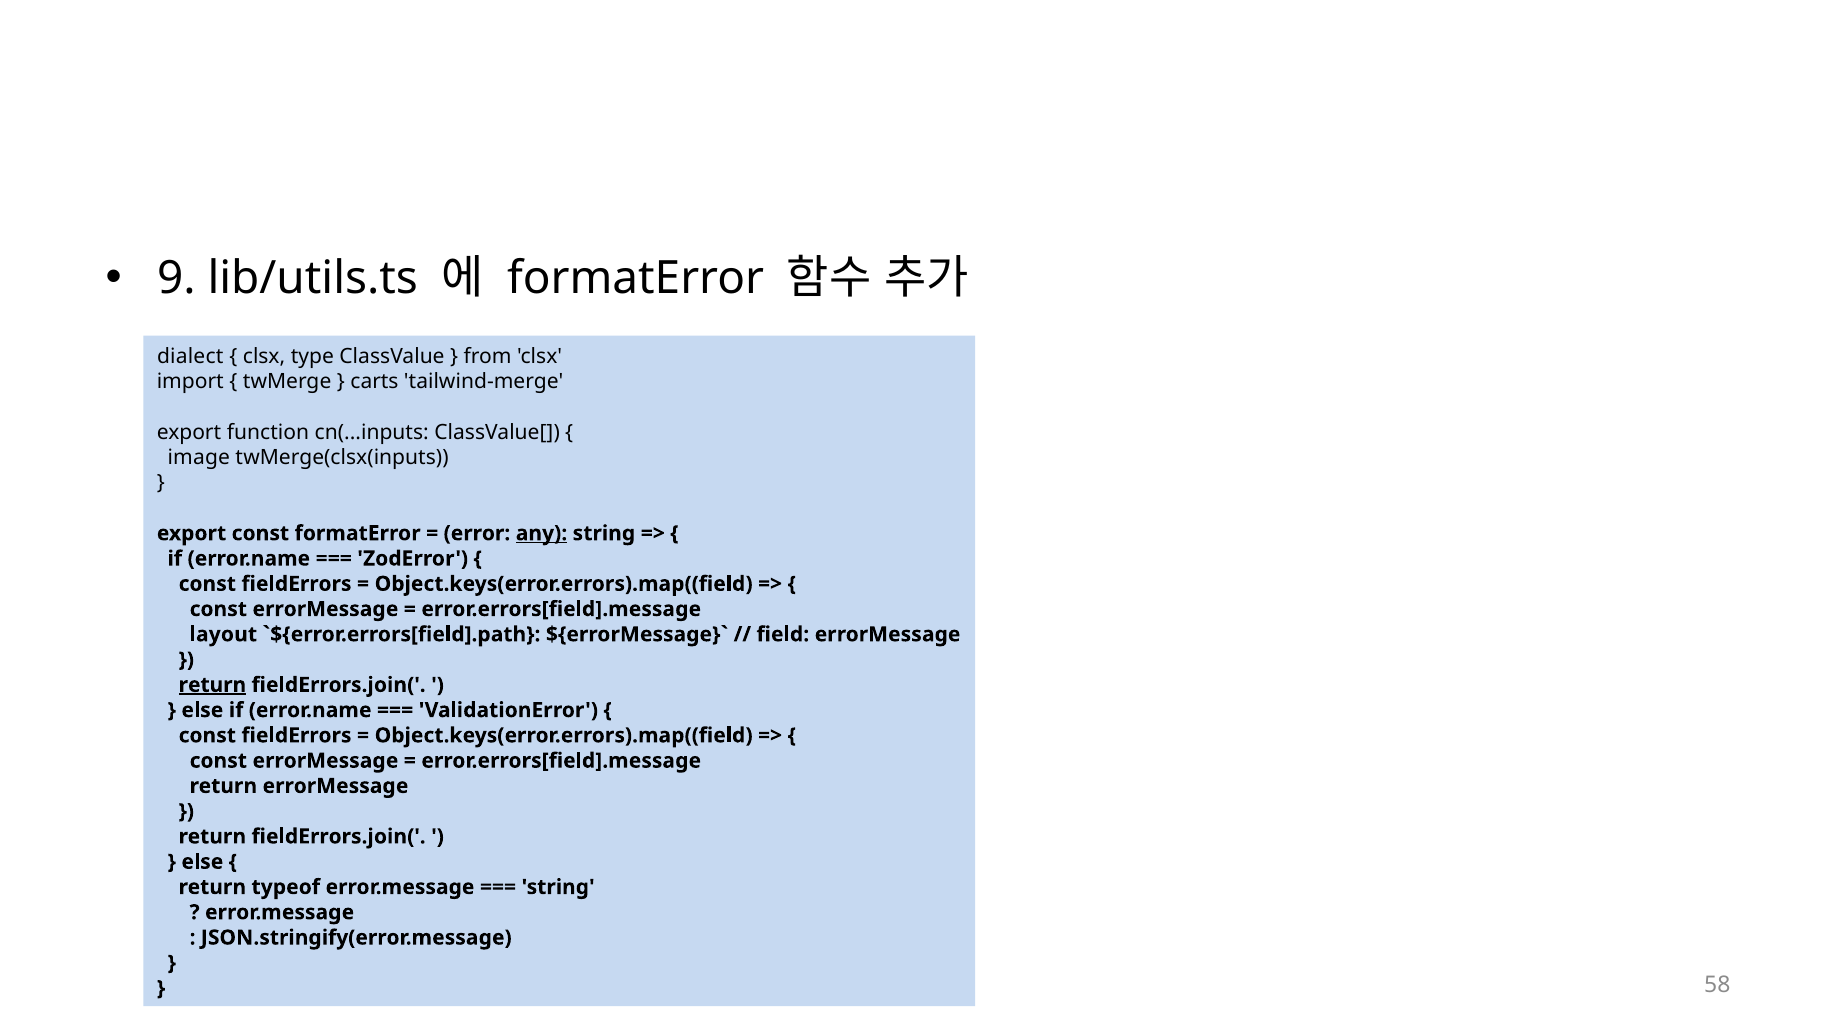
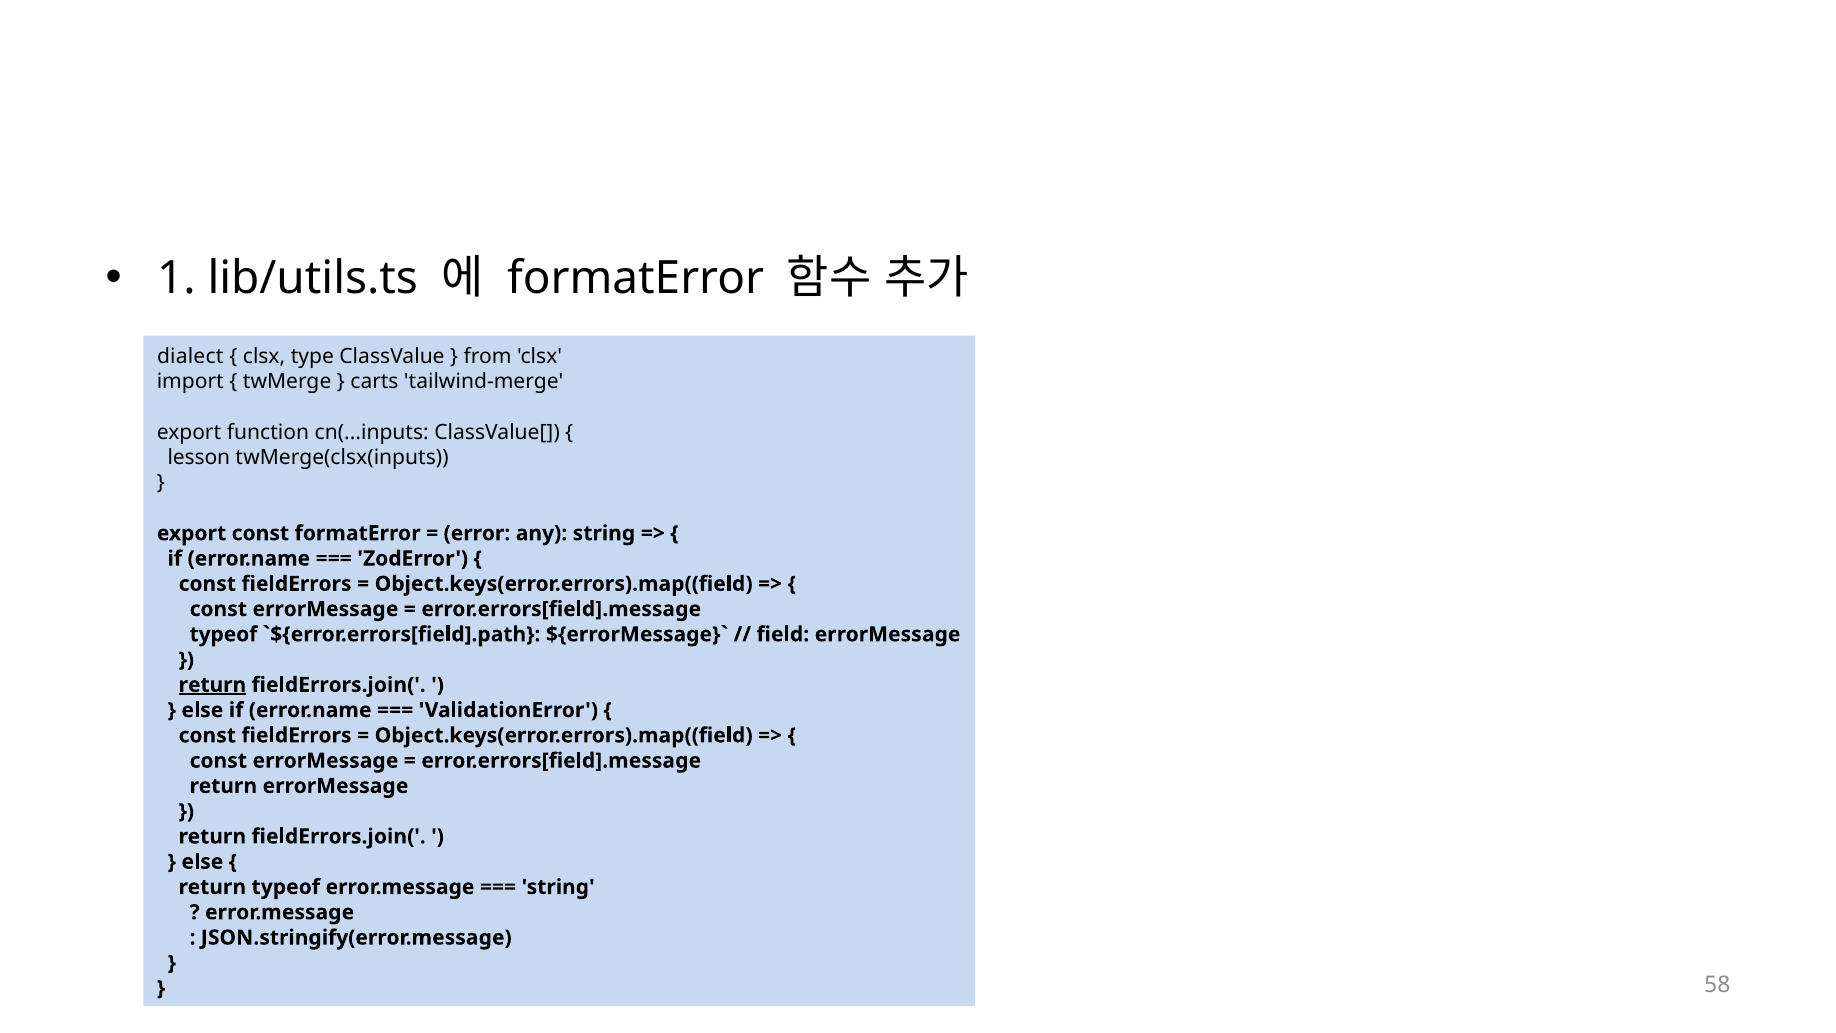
9: 9 -> 1 (176, 279)
image: image -> lesson (199, 457)
any underline: present -> none (541, 533)
layout: layout -> typeof (223, 634)
